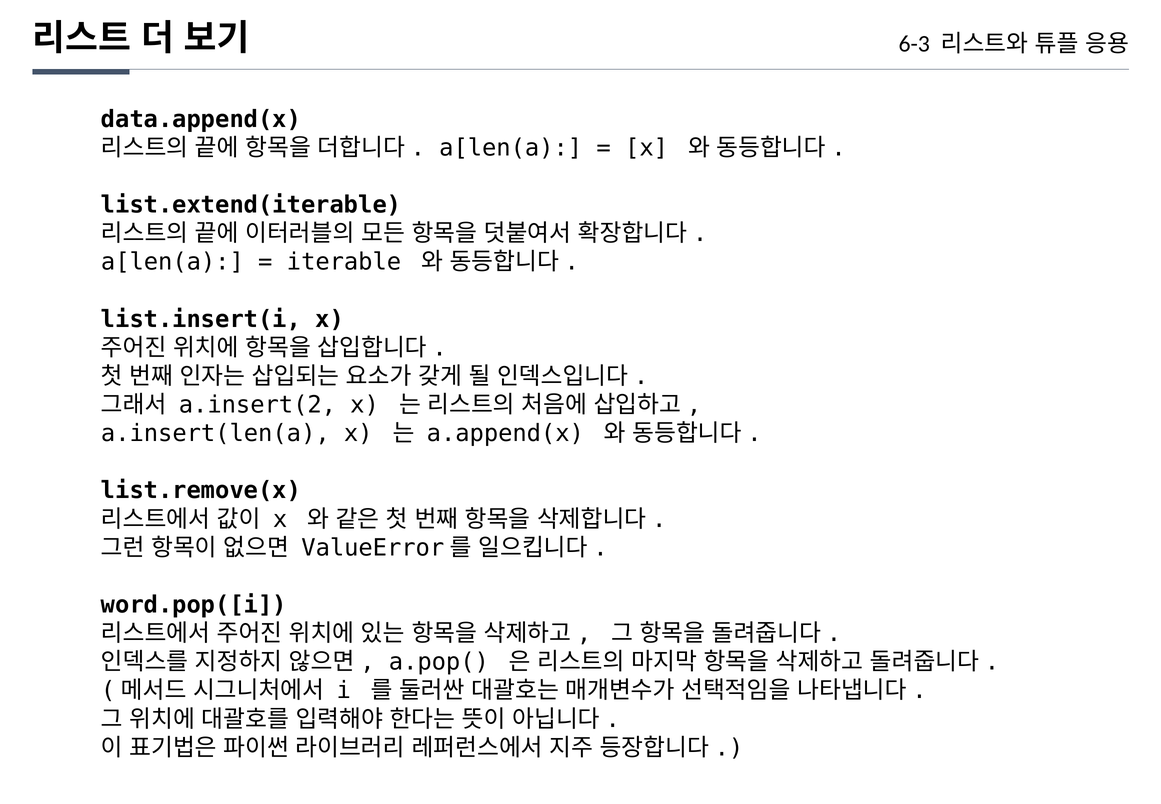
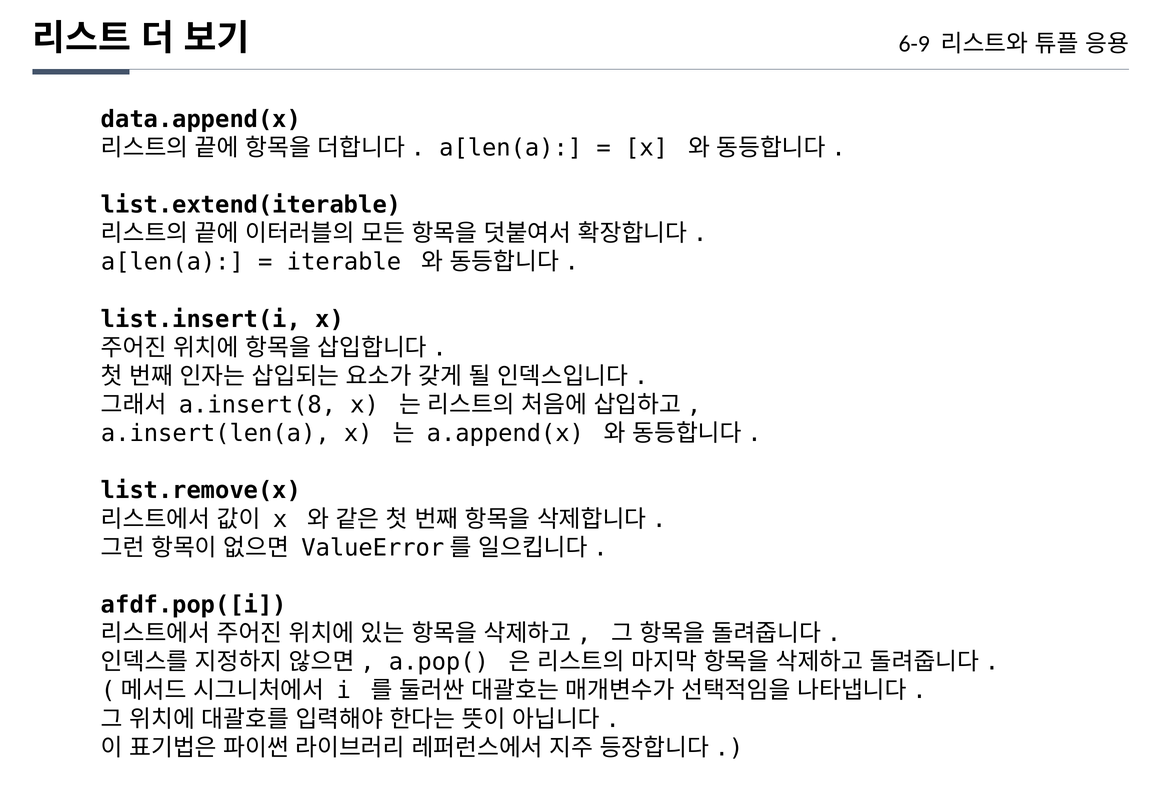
6-3: 6-3 -> 6-9 (914, 44)
a.insert(2: a.insert(2 -> a.insert(8 (257, 405)
word.pop([i: word.pop([i -> afdf.pop([i (194, 605)
